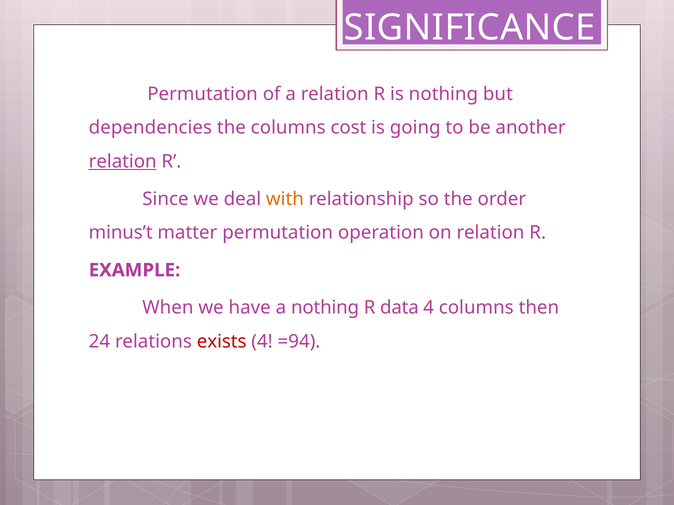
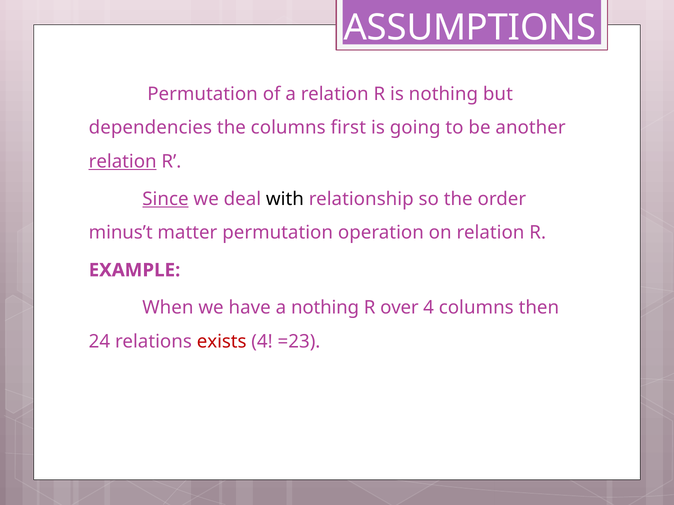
SIGNIFICANCE: SIGNIFICANCE -> ASSUMPTIONS (470, 28)
cost: cost -> first (348, 128)
Since underline: none -> present (165, 199)
with colour: orange -> black (285, 199)
data: data -> over (399, 308)
=94: =94 -> =23 (299, 342)
